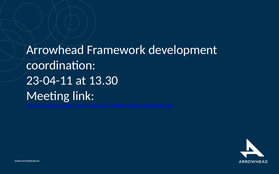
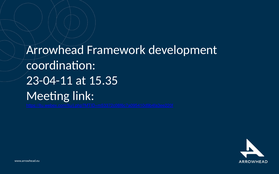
13.30: 13.30 -> 15.35 (103, 81)
